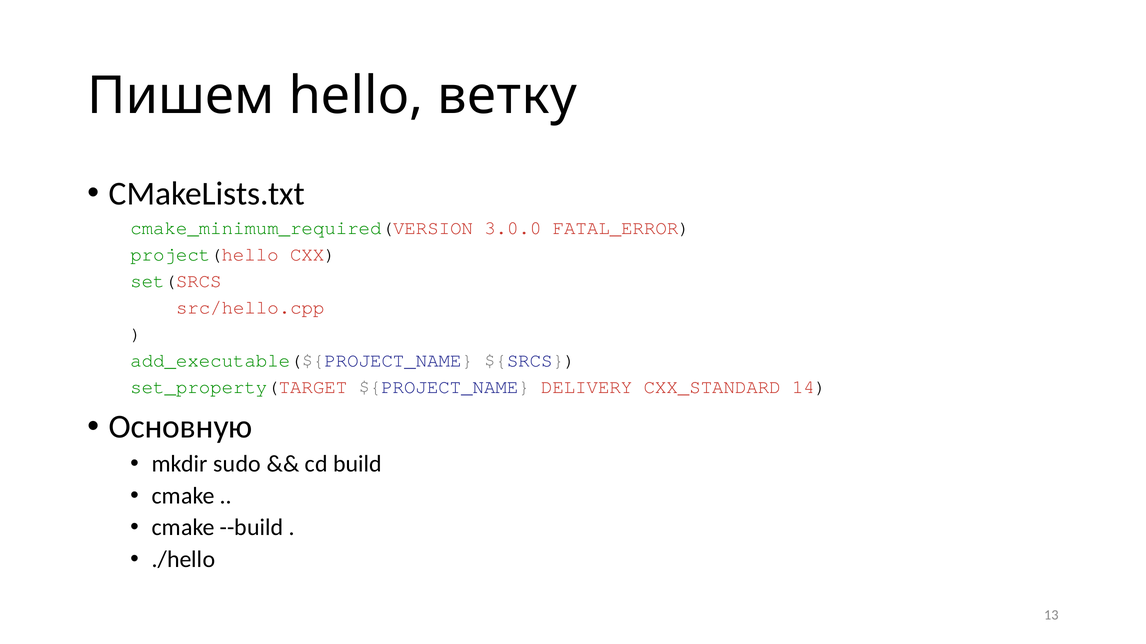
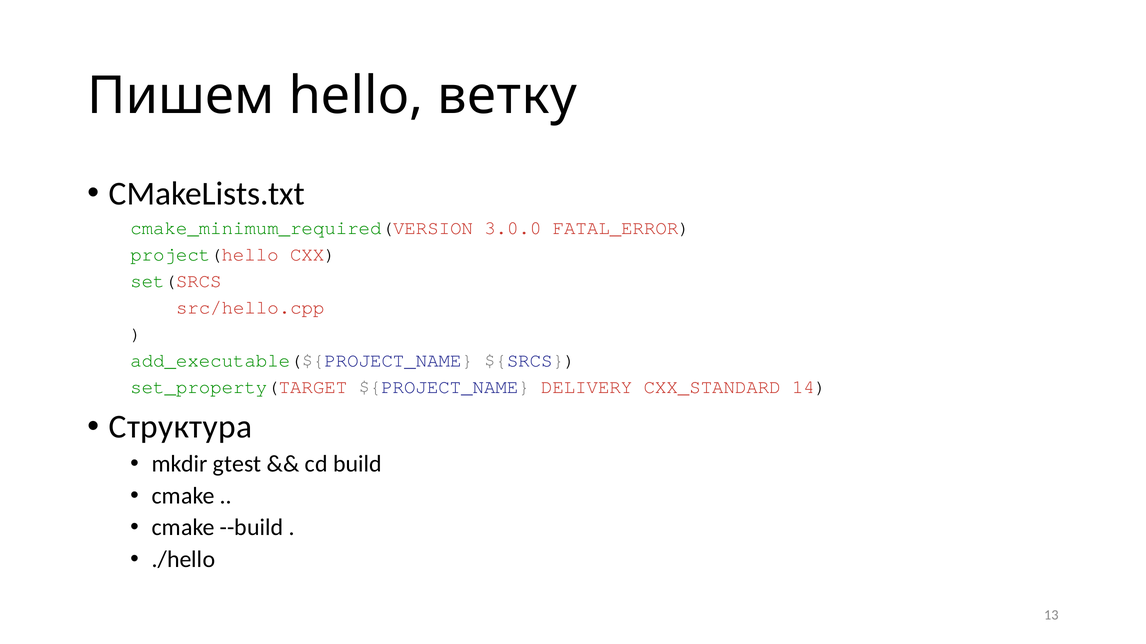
Основную: Основную -> Структура (180, 427)
sudo: sudo -> gtest (237, 464)
